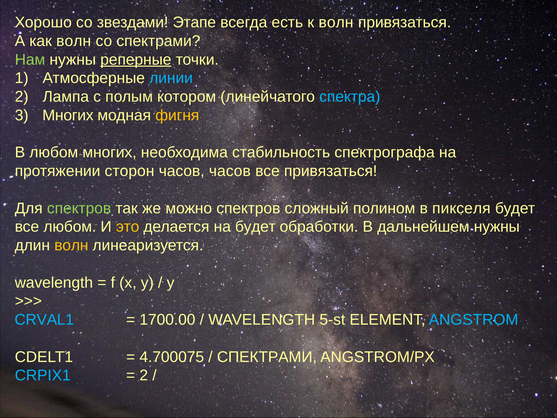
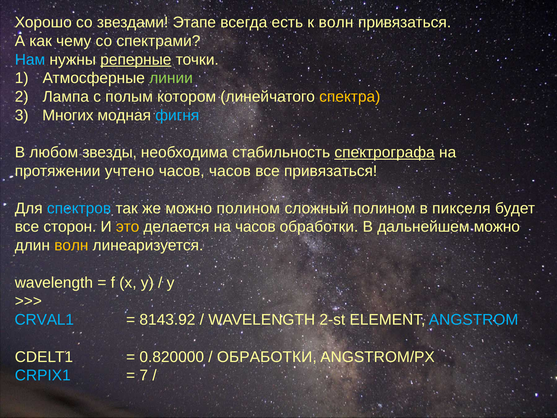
как волн: волн -> чему (74, 41)
Нам colour: light green -> light blue (30, 60)
линии colour: light blue -> light green (171, 78)
спектра colour: light blue -> yellow (350, 97)
фигня colour: yellow -> light blue (177, 115)
любом многих: многих -> звезды (110, 152)
спектрографа underline: none -> present (385, 152)
сторон: сторон -> учтено (130, 171)
спектров colour: light green -> light blue (79, 208)
можно спектров: спектров -> полином (248, 208)
все любом: любом -> сторон (70, 227)
на будет: будет -> часов (255, 227)
дальнейшем нужны: нужны -> можно (497, 227)
1700.00: 1700.00 -> 8143.92 (167, 320)
5-st: 5-st -> 2-st (332, 320)
4.700075: 4.700075 -> 0.820000 (172, 357)
СПЕКТРАМИ: СПЕКТРАМИ -> ОБРАБОТКИ (267, 357)
2: 2 -> 7 (144, 375)
